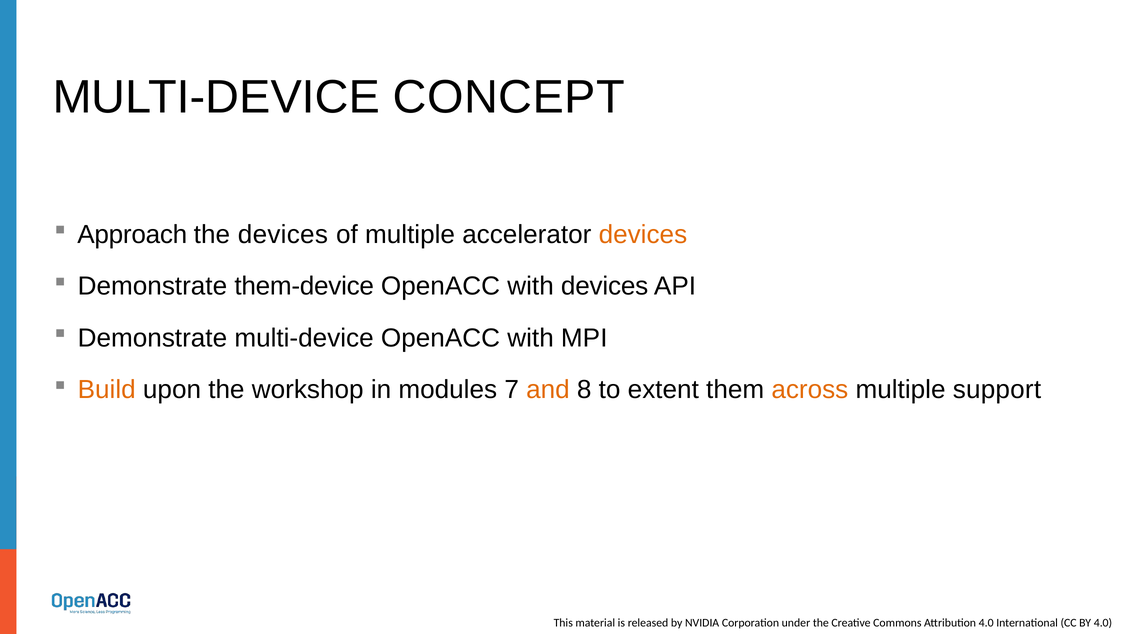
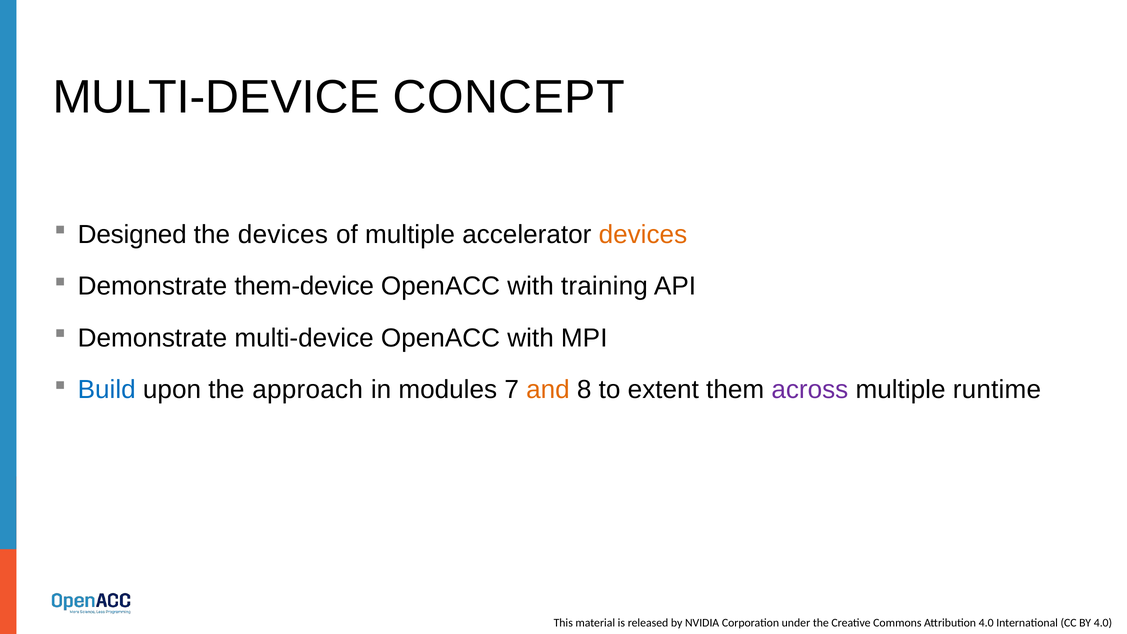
Approach: Approach -> Designed (132, 235)
with devices: devices -> training (604, 286)
Build colour: orange -> blue (107, 390)
workshop: workshop -> approach (308, 390)
across colour: orange -> purple (810, 390)
support: support -> runtime (997, 390)
